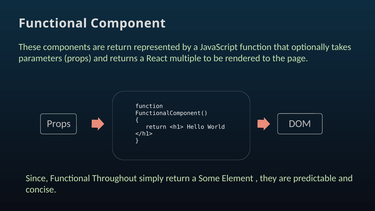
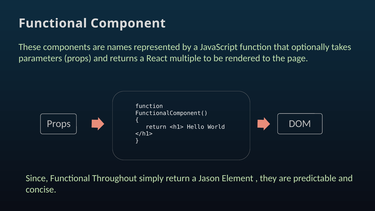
are return: return -> names (119, 47)
Some: Some -> Jason (209, 178)
